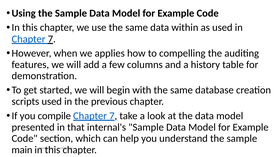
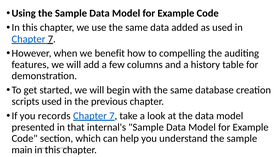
within: within -> added (185, 28)
applies: applies -> benefit (110, 53)
compile: compile -> records (54, 116)
